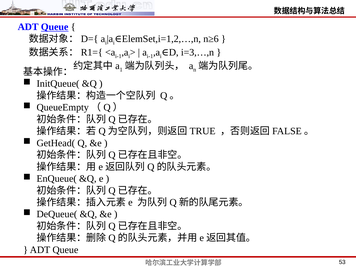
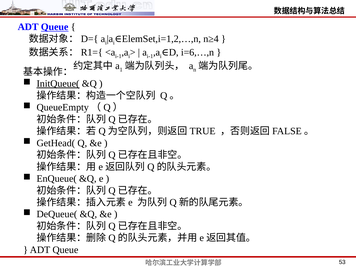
n≥6: n≥6 -> n≥4 (211, 39)
i=3,…,n: i=3,…,n -> i=6,…,n (197, 52)
InitQueue( underline: none -> present (58, 84)
